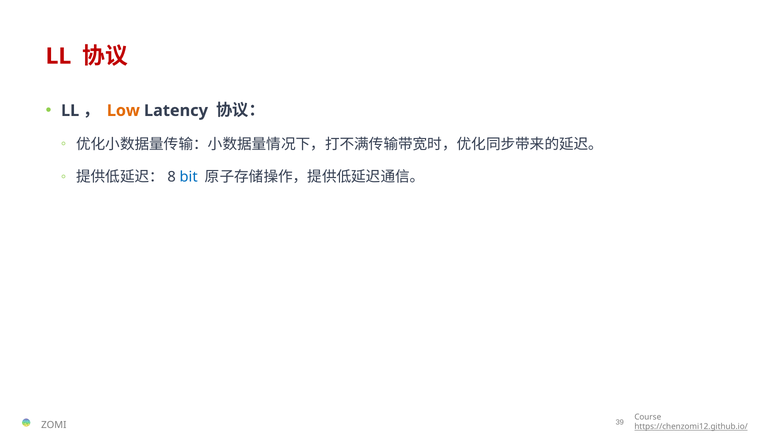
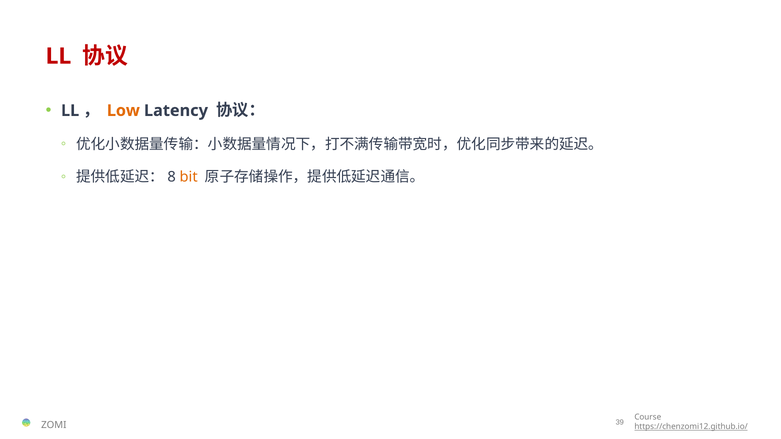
bit colour: blue -> orange (189, 177)
